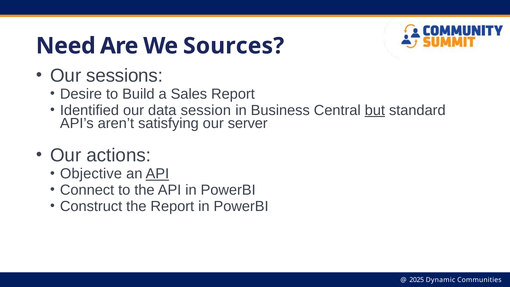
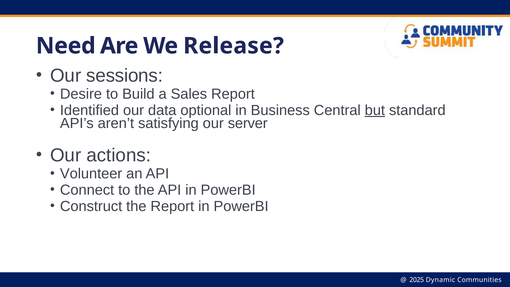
Sources: Sources -> Release (234, 46)
session: session -> optional (206, 110)
Objective: Objective -> Volunteer (91, 174)
API underline: present -> none (157, 174)
